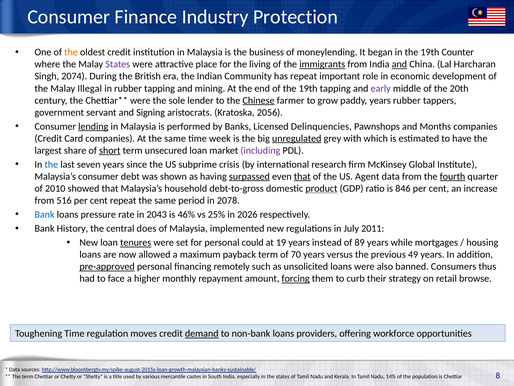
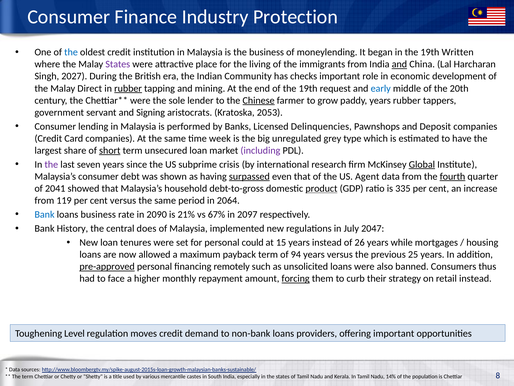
the colour: orange -> blue (71, 52)
Counter: Counter -> Written (458, 52)
immigrants underline: present -> none (322, 64)
2074: 2074 -> 2027 (74, 76)
has repeat: repeat -> checks (304, 76)
Illegal: Illegal -> Direct (90, 88)
rubber underline: none -> present (128, 88)
19th tapping: tapping -> request (335, 88)
early colour: purple -> blue (381, 88)
2056: 2056 -> 2053 (270, 112)
lending underline: present -> none (93, 126)
Months: Months -> Deposit (435, 126)
unregulated underline: present -> none (297, 138)
with: with -> type (352, 138)
the colour: blue -> purple (51, 164)
Global underline: none -> present (422, 164)
that underline: present -> none (302, 176)
2010: 2010 -> 2041 (55, 188)
846: 846 -> 335 (403, 188)
516: 516 -> 119 (64, 200)
cent repeat: repeat -> versus (123, 200)
2078: 2078 -> 2064 (228, 200)
loans pressure: pressure -> business (98, 214)
2043: 2043 -> 2090 (157, 214)
46%: 46% -> 21% (186, 214)
25%: 25% -> 67% (216, 214)
2026: 2026 -> 2097 (247, 214)
2011: 2011 -> 2047 (373, 228)
tenures underline: present -> none (136, 242)
19: 19 -> 15 (281, 242)
89: 89 -> 26 (360, 242)
70: 70 -> 94 (296, 254)
49: 49 -> 25 (413, 254)
retail browse: browse -> instead (475, 278)
Toughening Time: Time -> Level (74, 333)
demand underline: present -> none (202, 333)
offering workforce: workforce -> important (394, 333)
